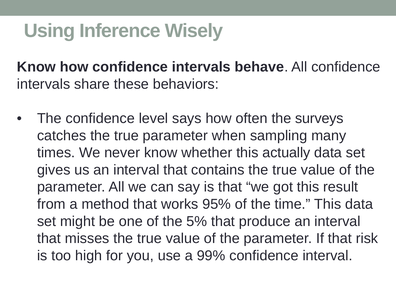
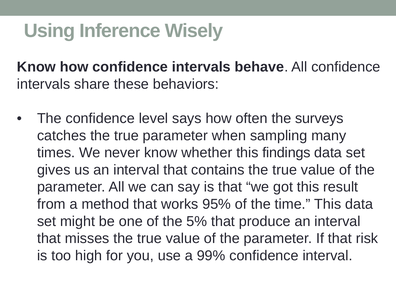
actually: actually -> findings (286, 153)
